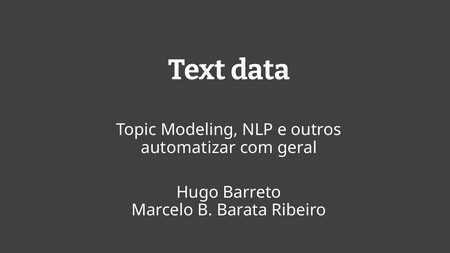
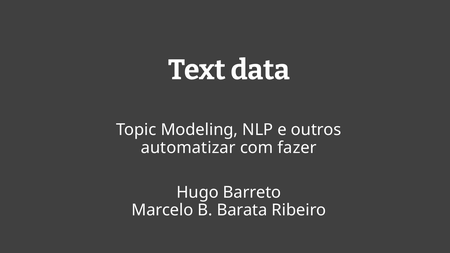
geral: geral -> fazer (297, 148)
